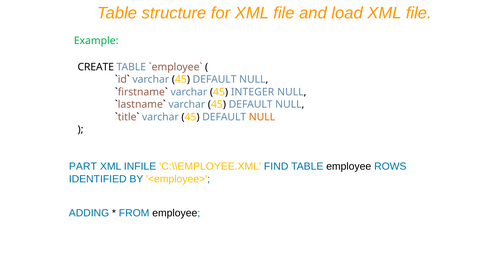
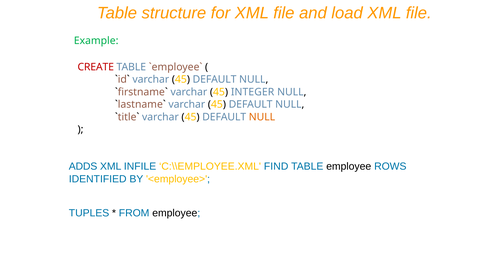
CREATE colour: black -> red (96, 67)
PART: PART -> ADDS (83, 167)
ADDING: ADDING -> TUPLES (89, 213)
